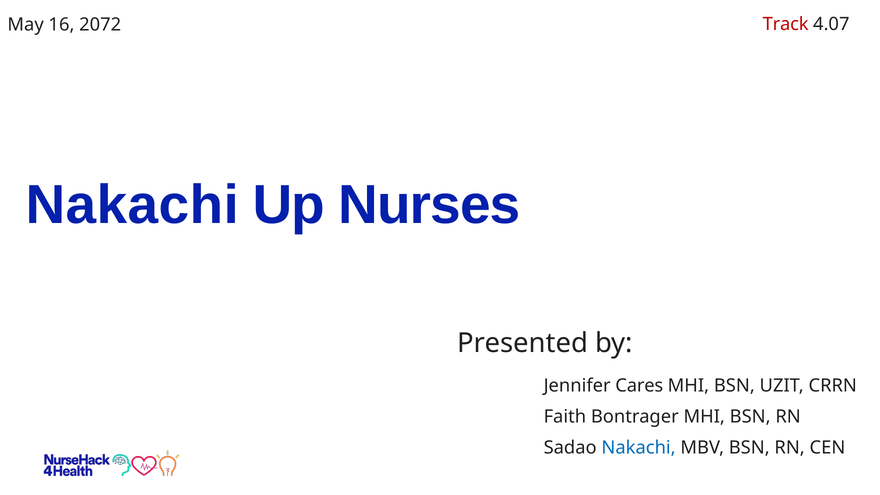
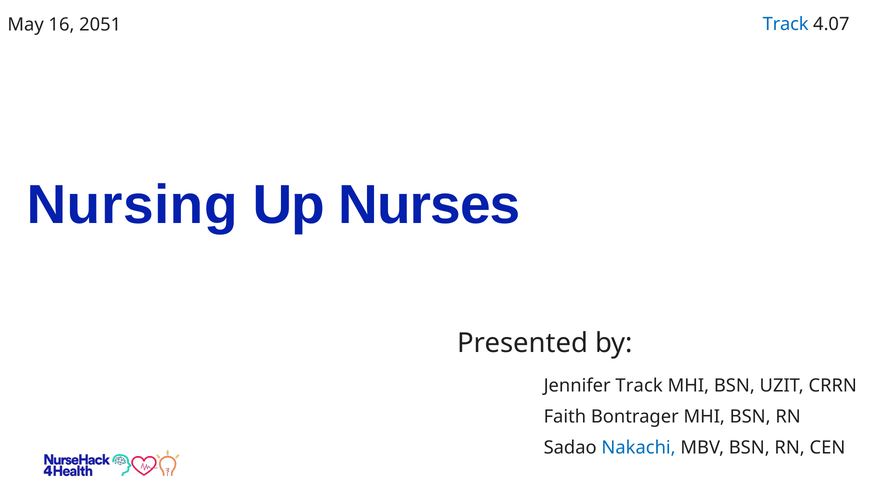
Track colour: red -> blue (786, 24)
2072: 2072 -> 2051 (100, 25)
Nakachi: Nakachi -> Nursing (132, 205)
Jennifer Cares: Cares -> Track (639, 386)
